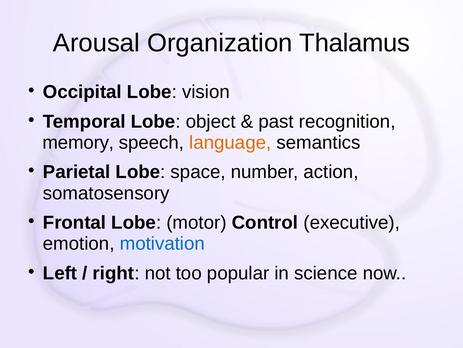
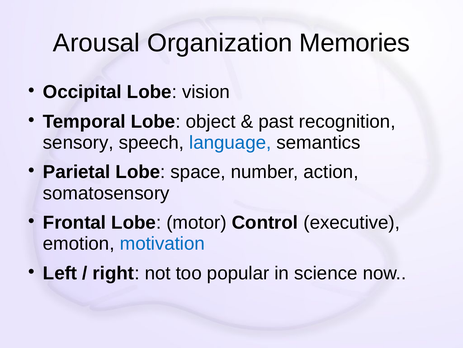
Thalamus: Thalamus -> Memories (355, 43)
memory: memory -> sensory (78, 142)
language colour: orange -> blue (230, 142)
